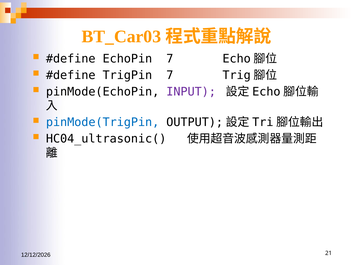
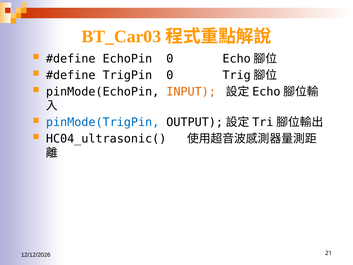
EchoPin 7: 7 -> 0 (170, 59)
TrigPin 7: 7 -> 0 (170, 75)
INPUT colour: purple -> orange (191, 92)
